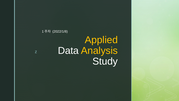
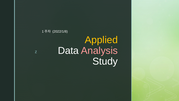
Analysis colour: yellow -> pink (99, 51)
